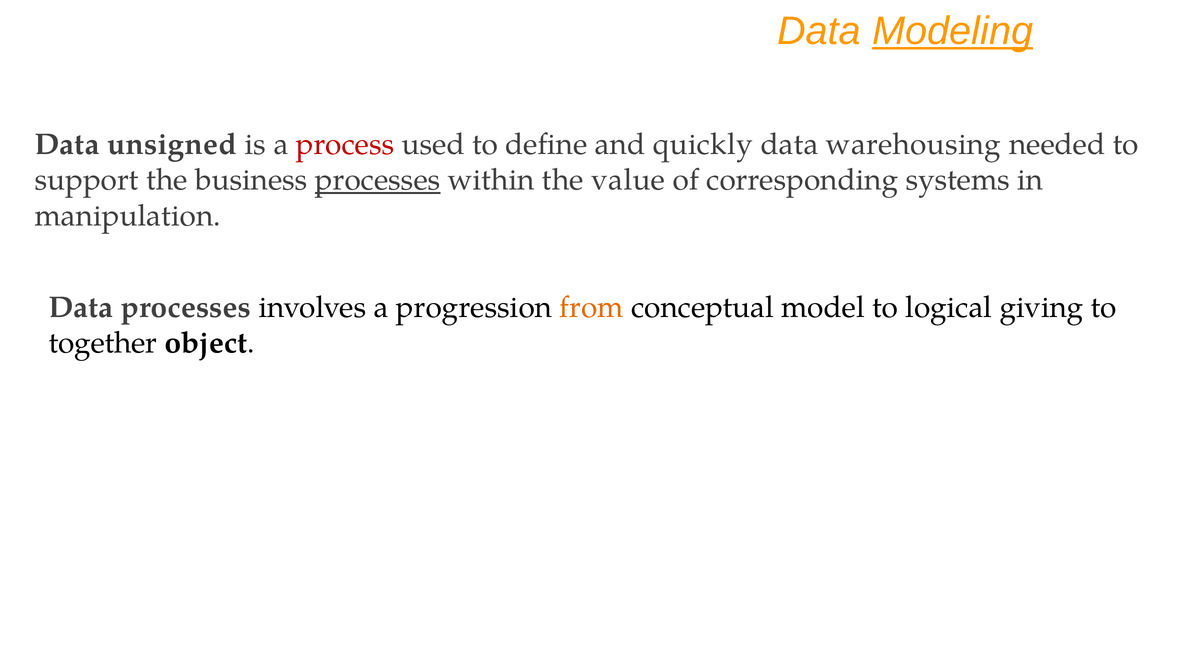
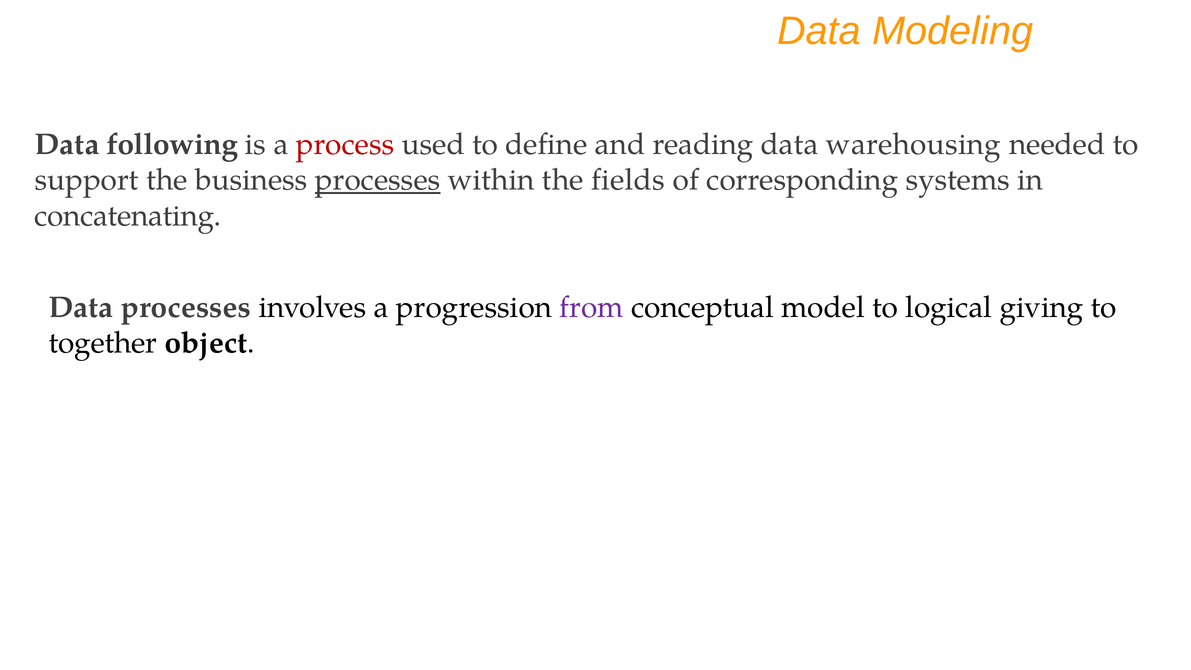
Modeling underline: present -> none (953, 31)
unsigned: unsigned -> following (172, 144)
quickly: quickly -> reading (703, 144)
value: value -> fields (628, 180)
manipulation: manipulation -> concatenating (128, 216)
from colour: orange -> purple (592, 307)
